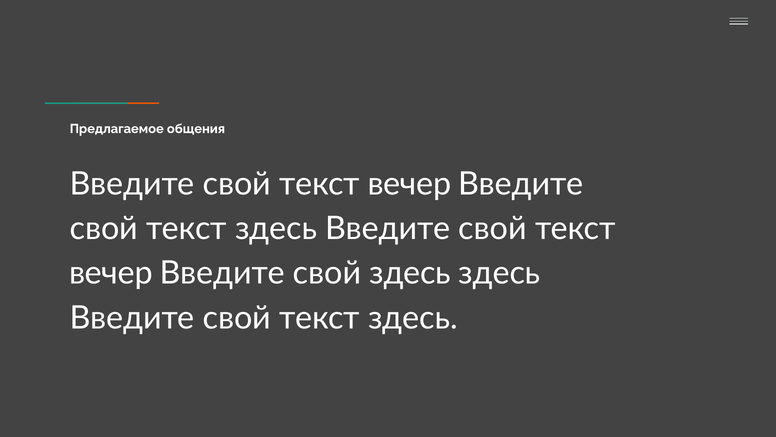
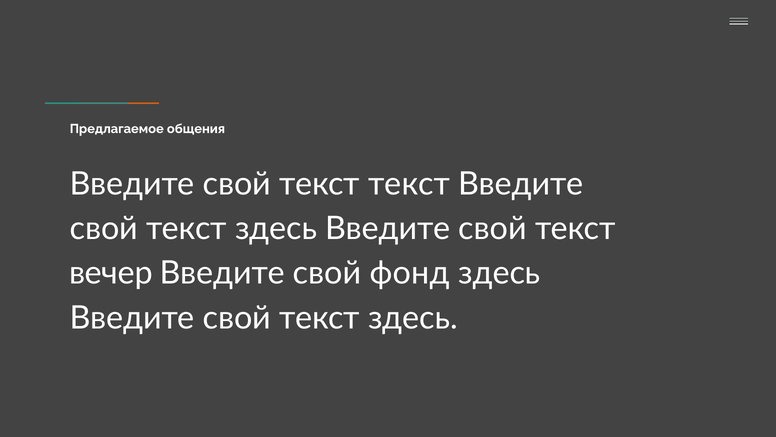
вечер: вечер -> текст (409, 184)
свой здесь: здесь -> фонд (410, 273)
